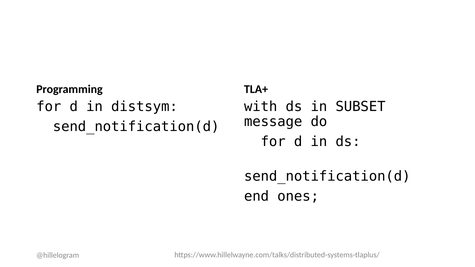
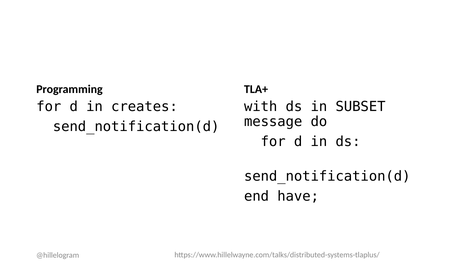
distsym: distsym -> creates (144, 107)
ones: ones -> have (298, 196)
